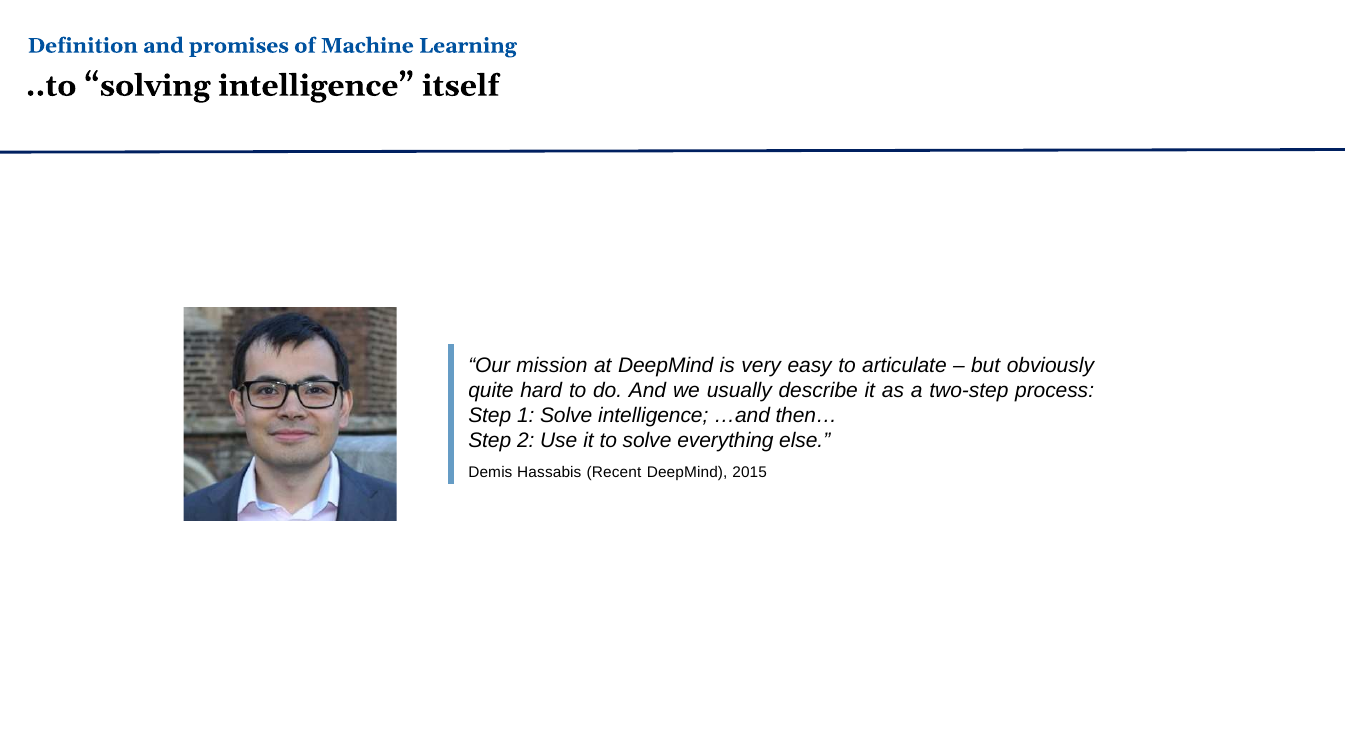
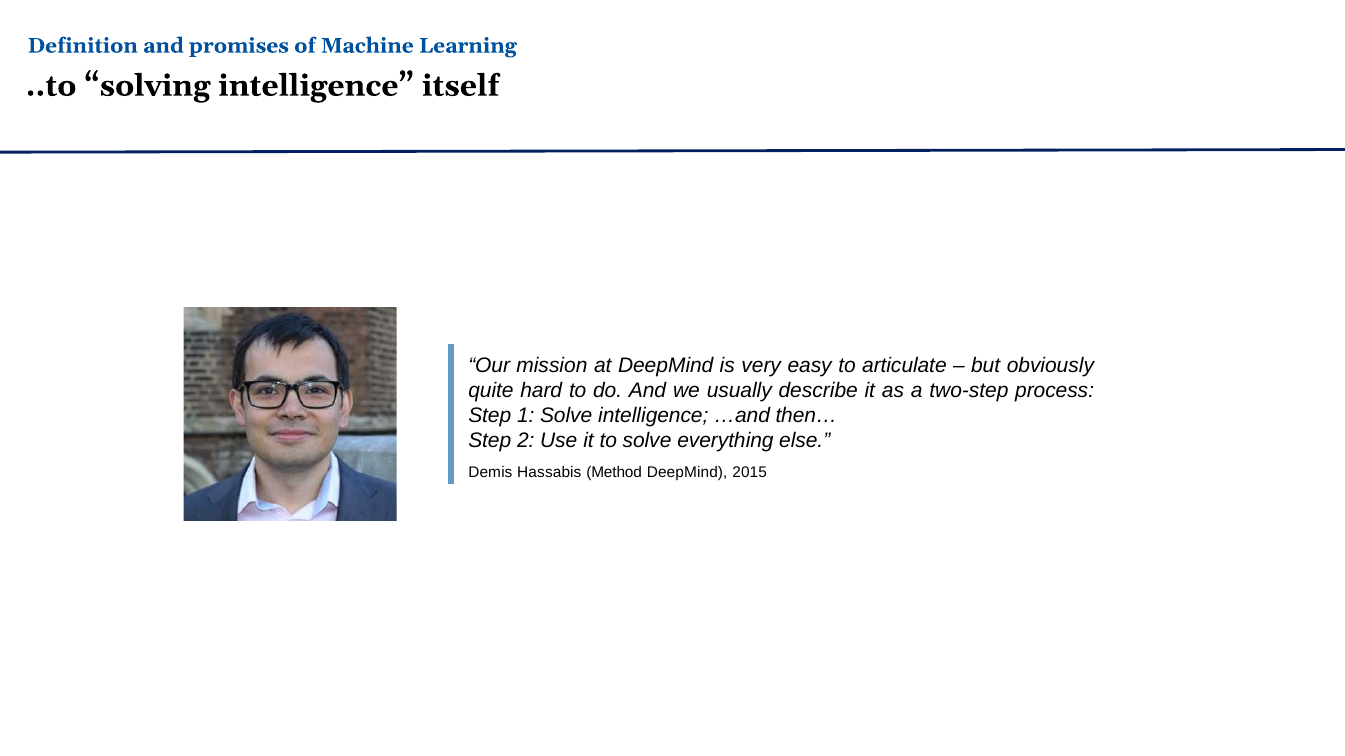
Recent: Recent -> Method (614, 473)
